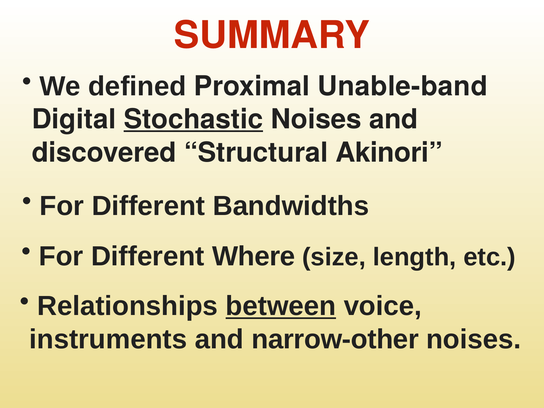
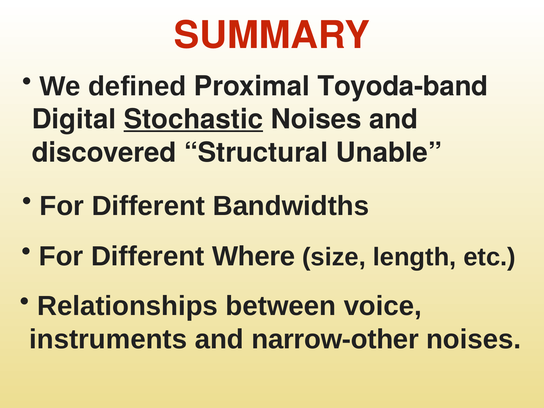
Unable-band: Unable-band -> Toyoda-band (403, 86)
Akinori: Akinori -> Unable (389, 153)
between underline: present -> none (281, 306)
